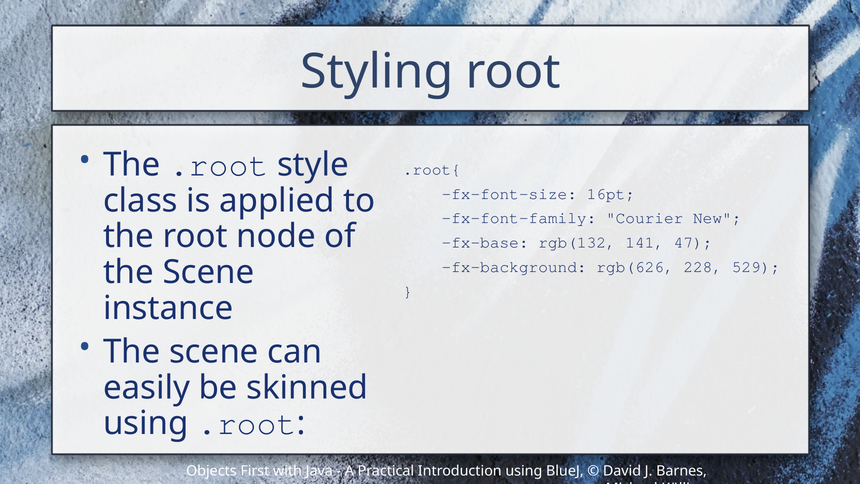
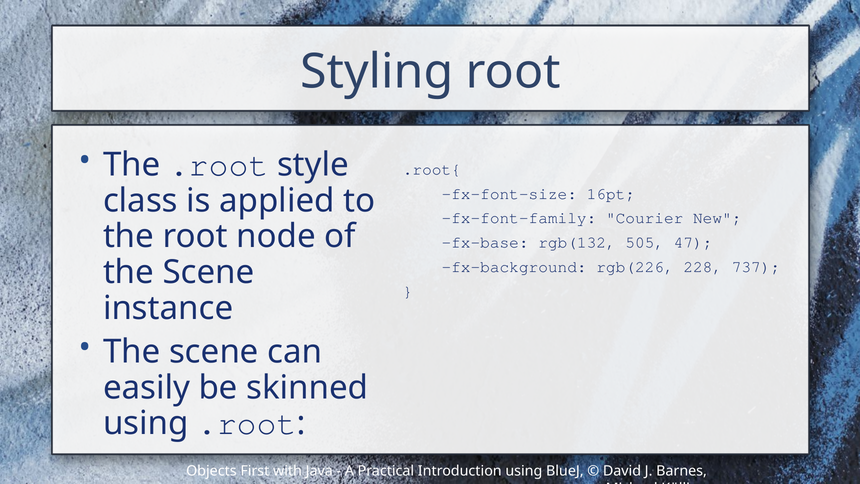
141: 141 -> 505 (645, 242)
rgb(626: rgb(626 -> rgb(226 (635, 267)
529: 529 -> 737 (756, 267)
